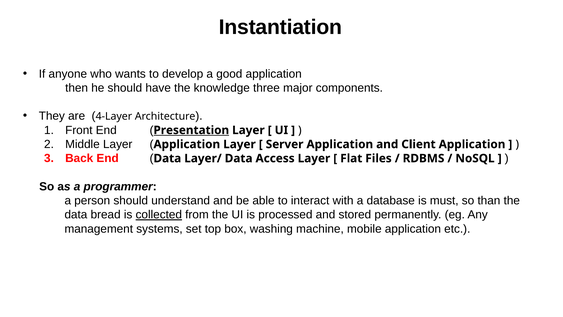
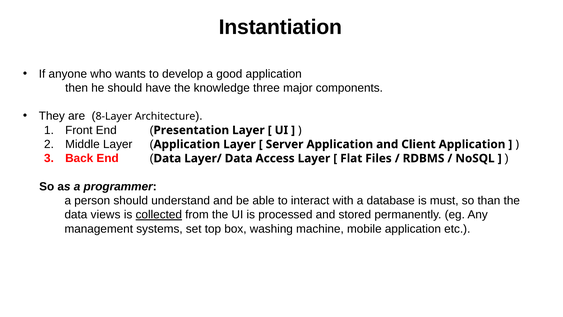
4-Layer: 4-Layer -> 8-Layer (114, 116)
Presentation underline: present -> none (191, 130)
bread: bread -> views (106, 215)
